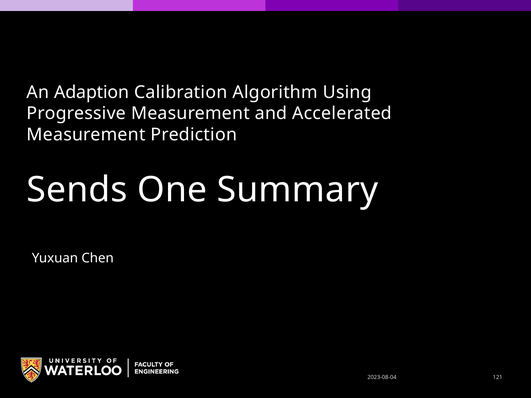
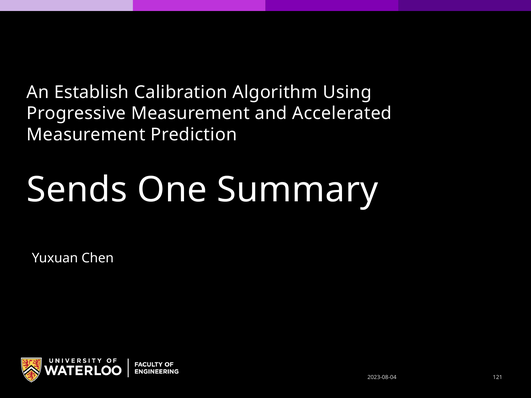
Adaption: Adaption -> Establish (92, 92)
